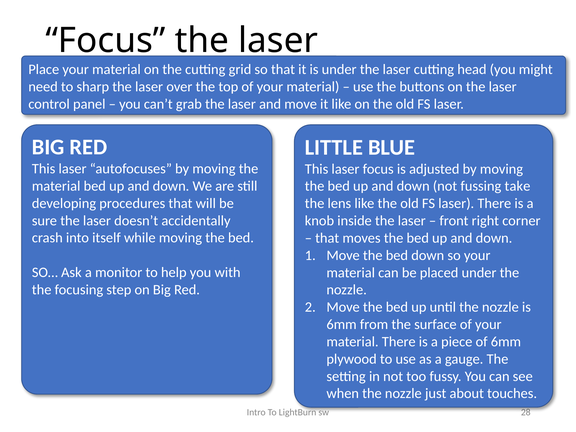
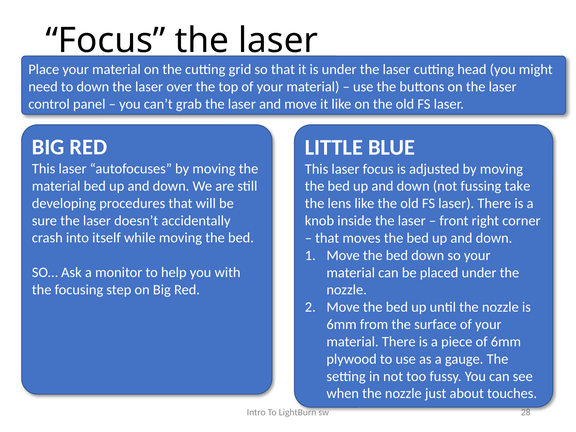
to sharp: sharp -> down (93, 87)
